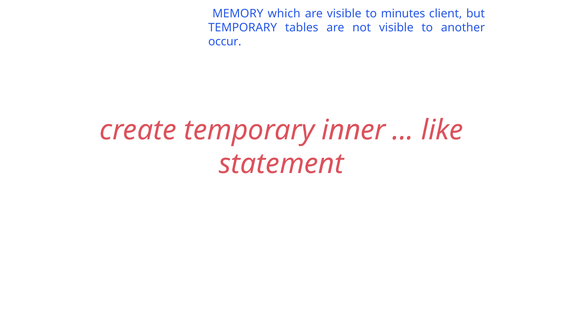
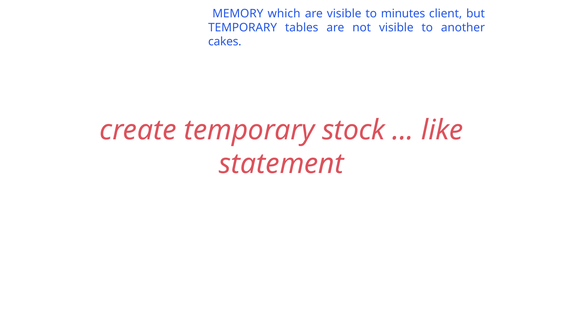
occur: occur -> cakes (225, 42)
inner: inner -> stock (354, 130)
